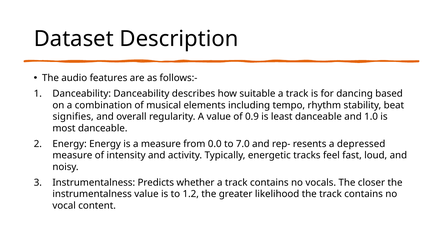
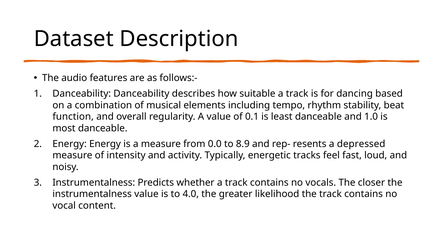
signifies: signifies -> function (73, 117)
0.9: 0.9 -> 0.1 (252, 117)
7.0: 7.0 -> 8.9 (243, 144)
1.2: 1.2 -> 4.0 (191, 194)
